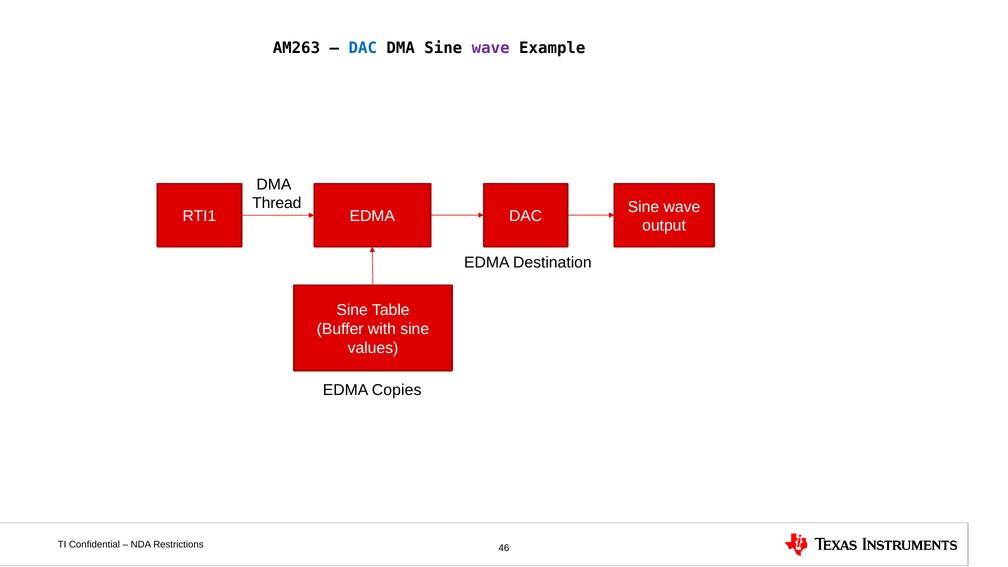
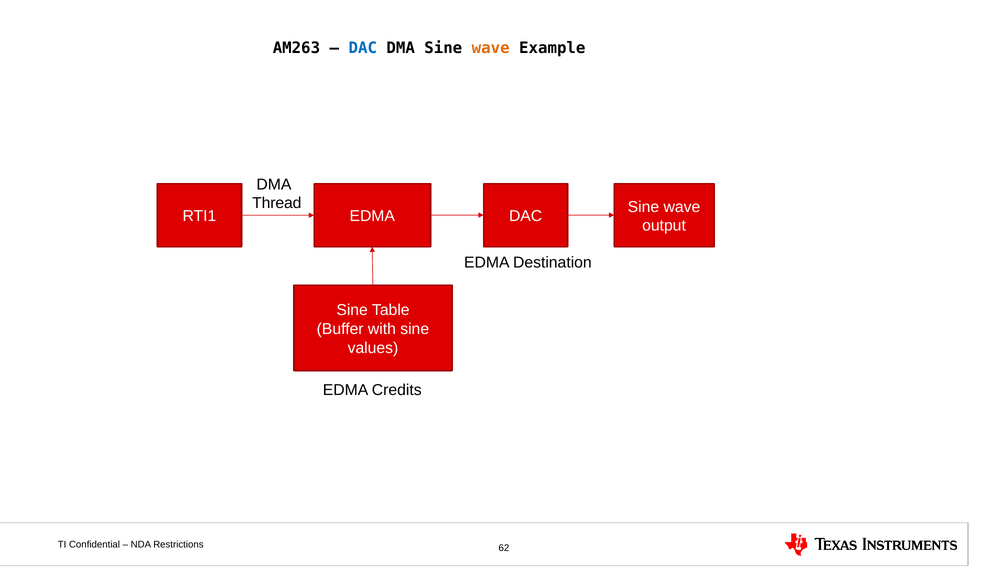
wave colour: purple -> orange (491, 48)
Copies: Copies -> Credits (397, 390)
46: 46 -> 62 (504, 548)
